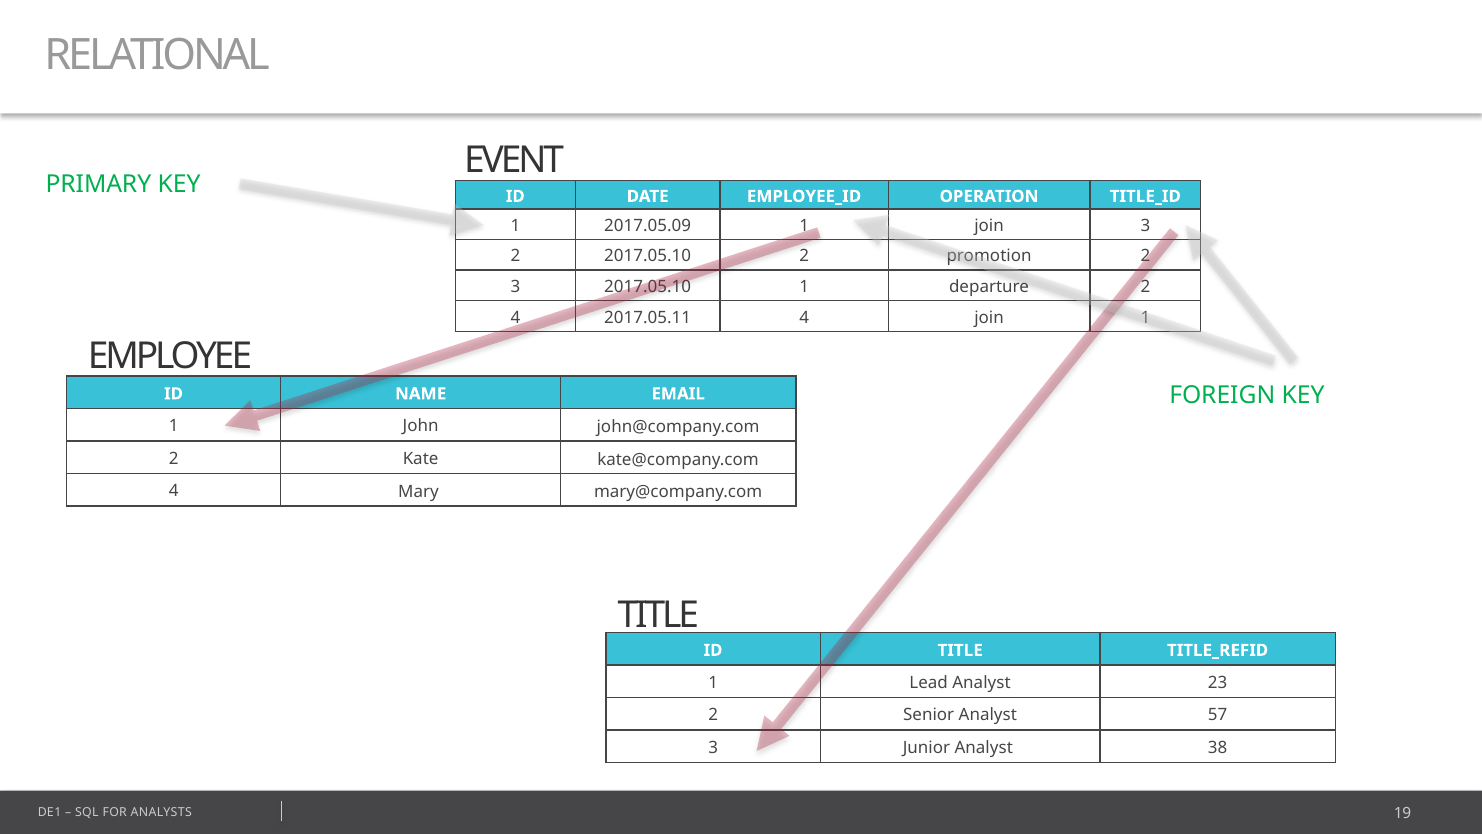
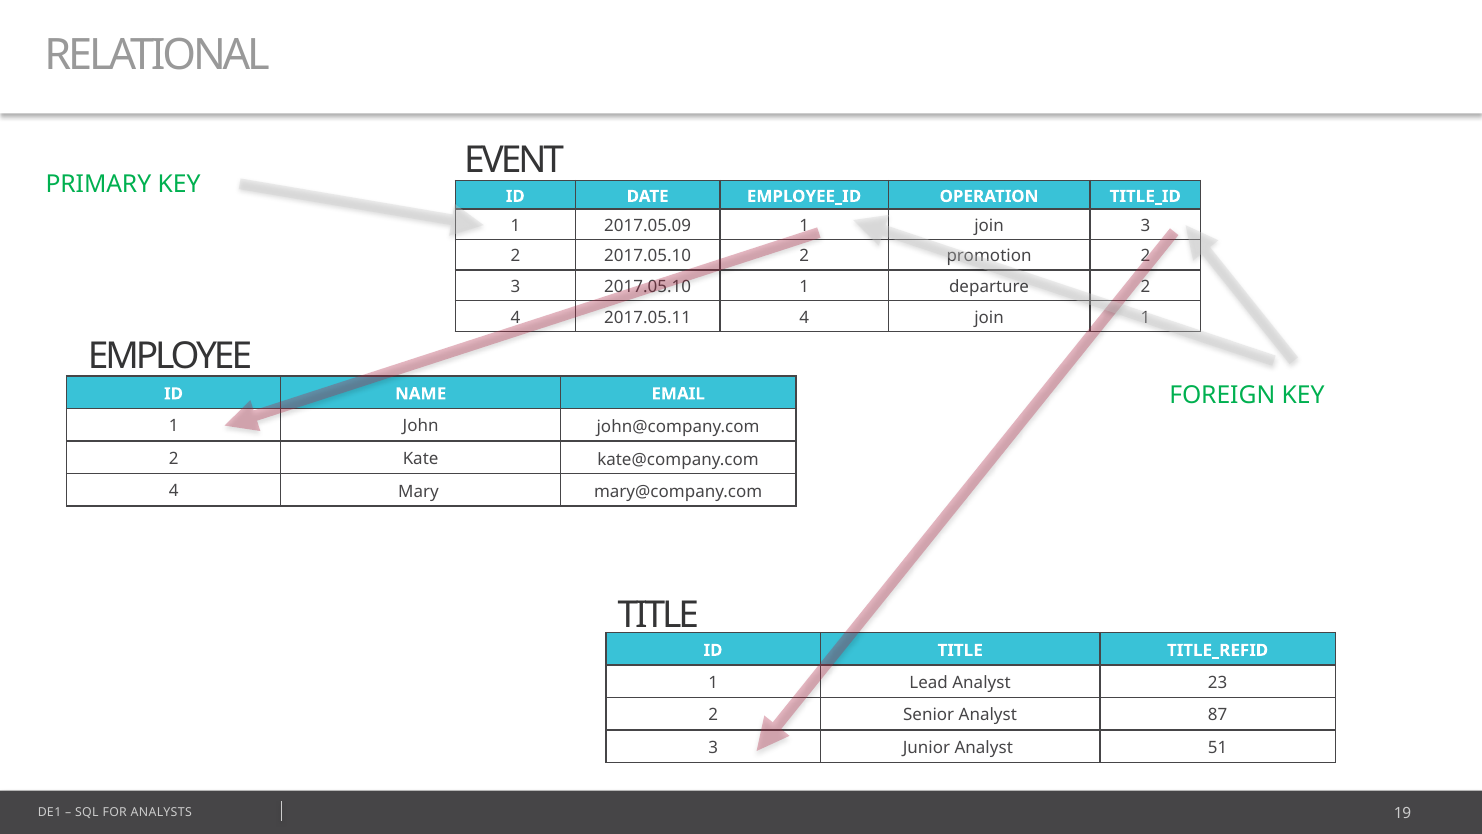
57: 57 -> 87 (1218, 715)
38: 38 -> 51 (1218, 747)
